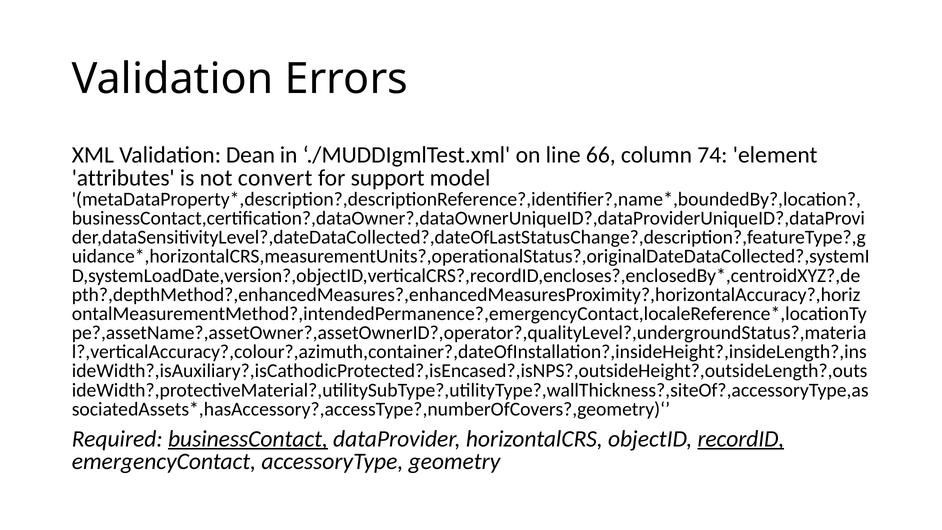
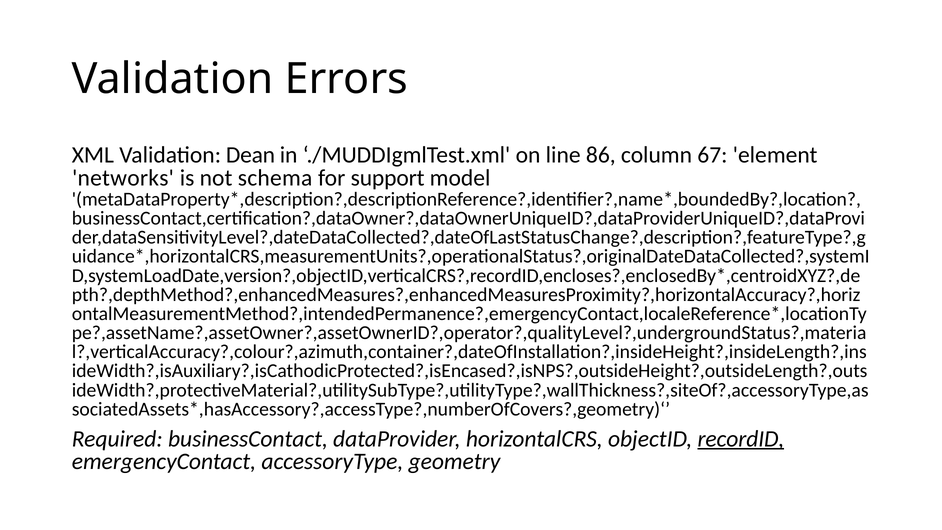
66: 66 -> 86 (601, 155)
74: 74 -> 67 (712, 155)
attributes: attributes -> networks (123, 178)
convert: convert -> schema (275, 178)
businessContact underline: present -> none (248, 439)
